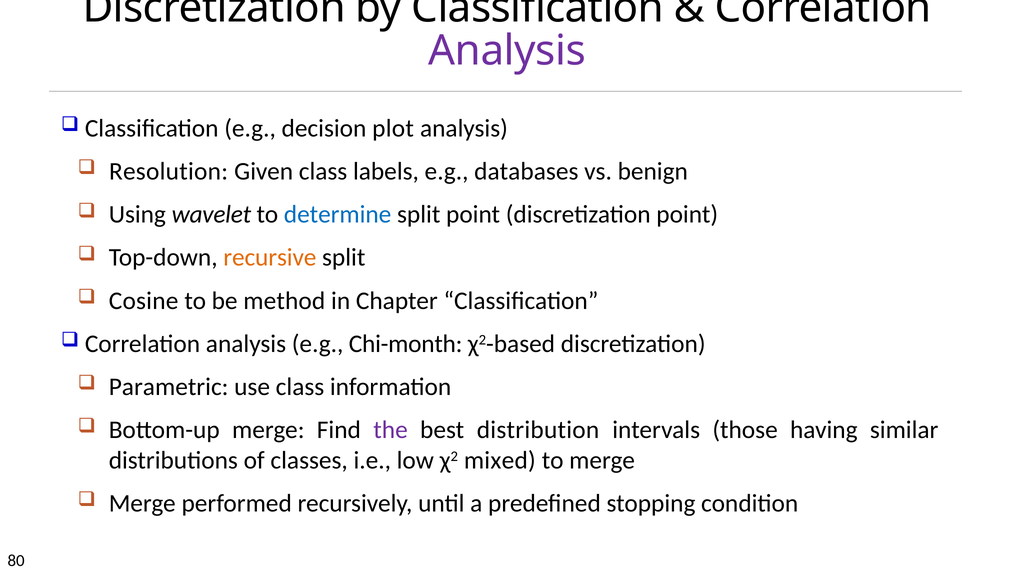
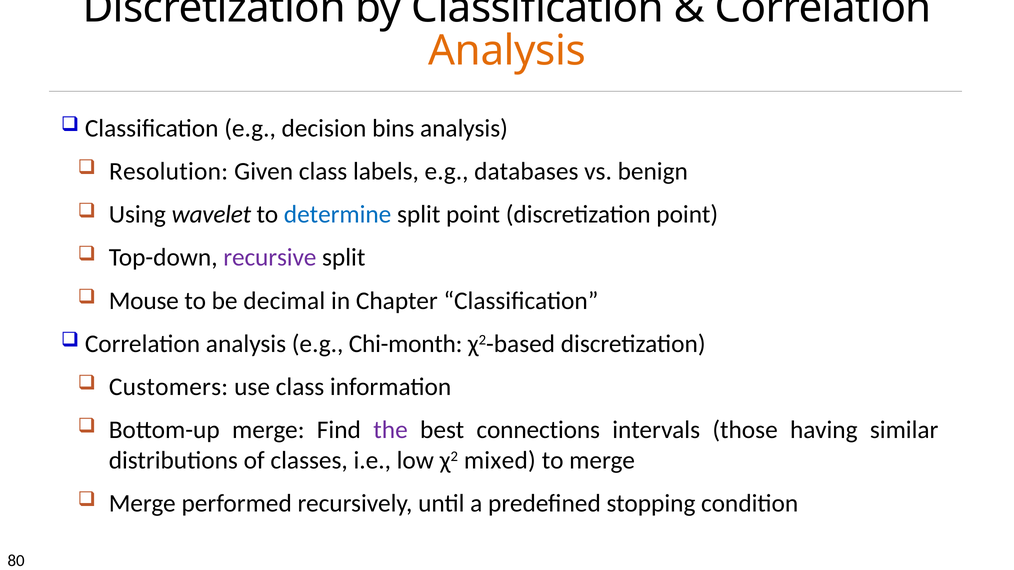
Analysis colour: purple -> orange (507, 51)
plot: plot -> bins (393, 128)
recursive colour: orange -> purple (270, 258)
Cosine: Cosine -> Mouse (144, 301)
method: method -> decimal (284, 301)
Parametric: Parametric -> Customers (169, 387)
distribution: distribution -> connections (538, 430)
